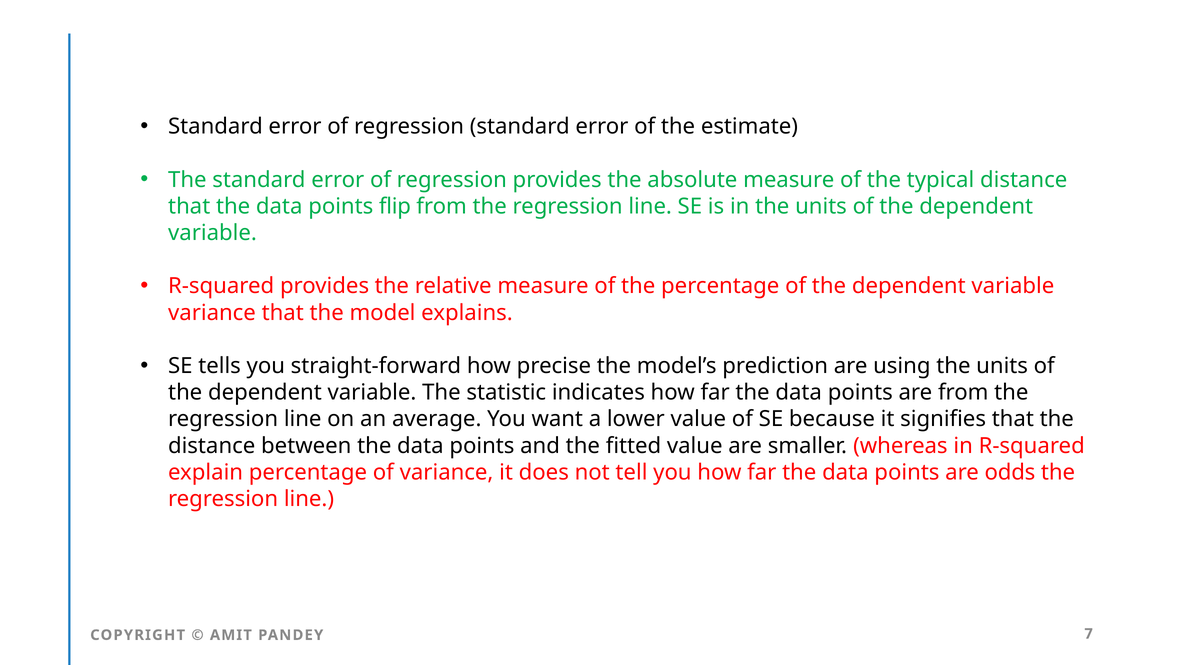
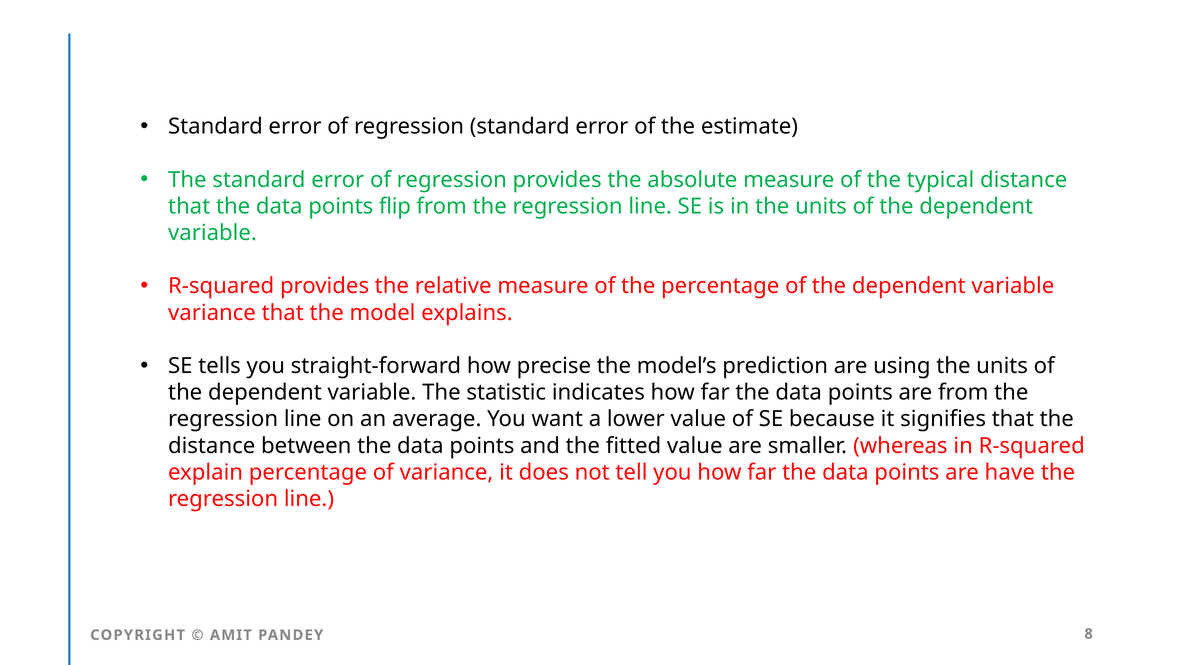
odds: odds -> have (1010, 473)
7: 7 -> 8 (1089, 634)
